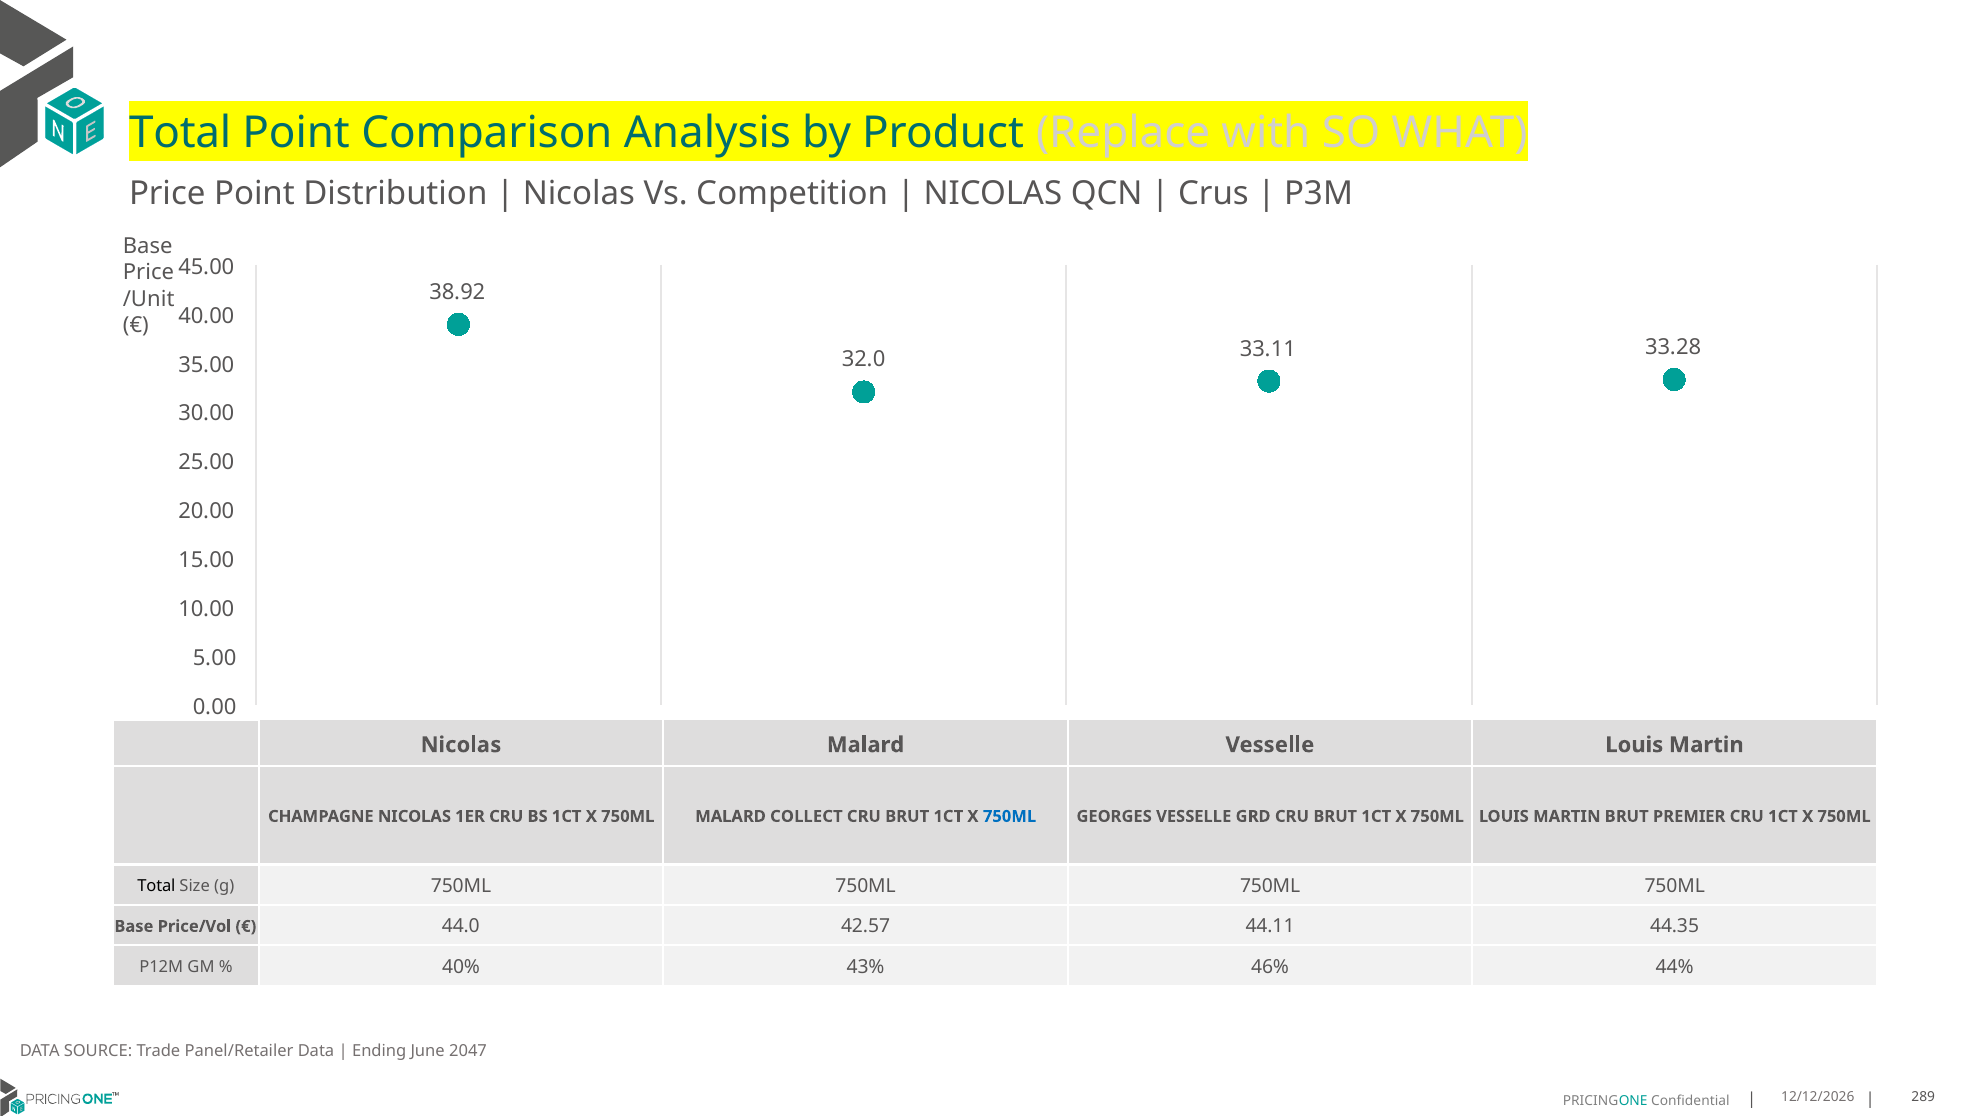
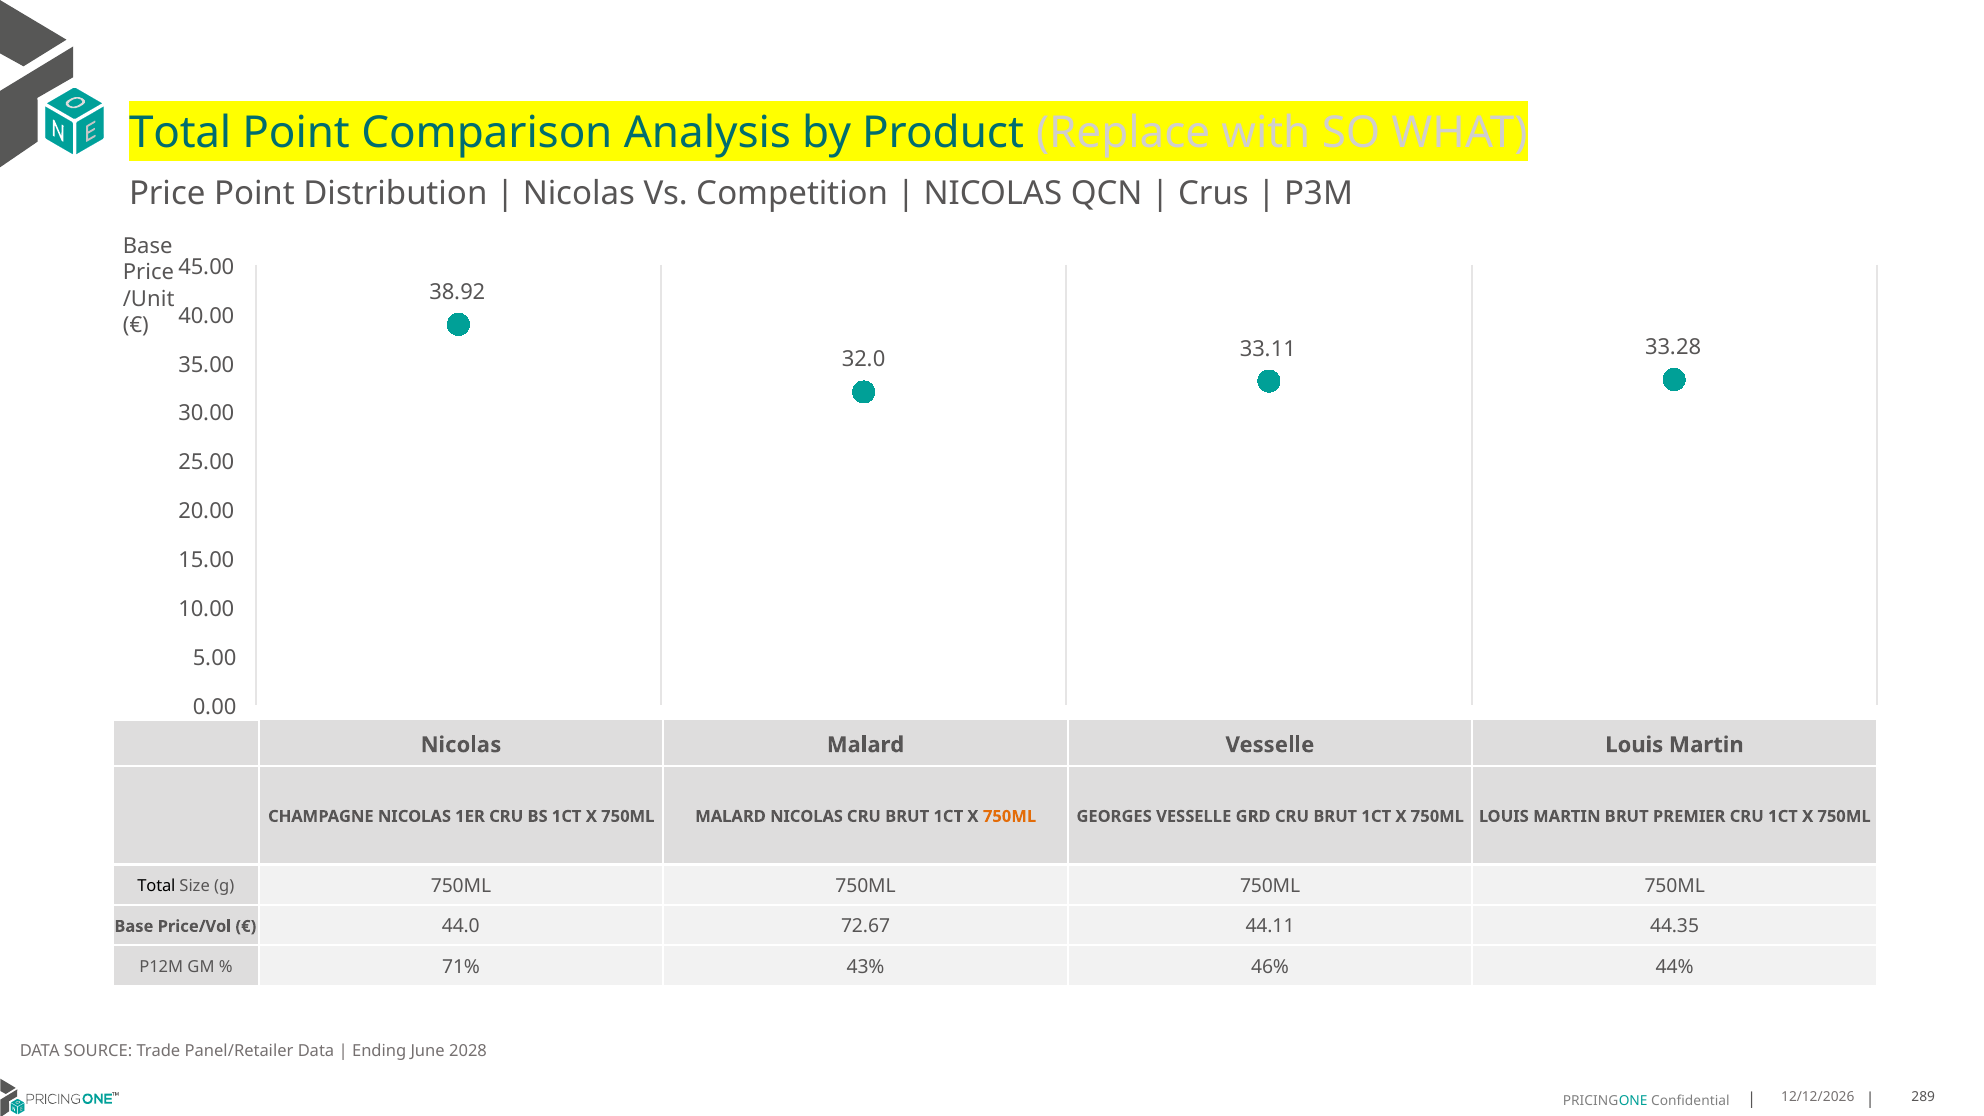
MALARD COLLECT: COLLECT -> NICOLAS (806, 816)
750ML colour: blue -> orange (1010, 816)
42.57: 42.57 -> 72.67 (866, 927)
40%: 40% -> 71% (461, 967)
2047: 2047 -> 2028 (468, 1051)
